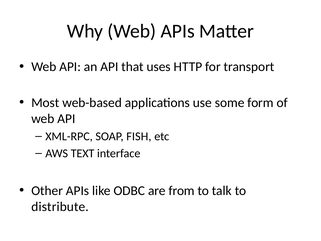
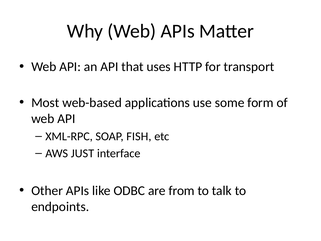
TEXT: TEXT -> JUST (82, 153)
distribute: distribute -> endpoints (60, 206)
